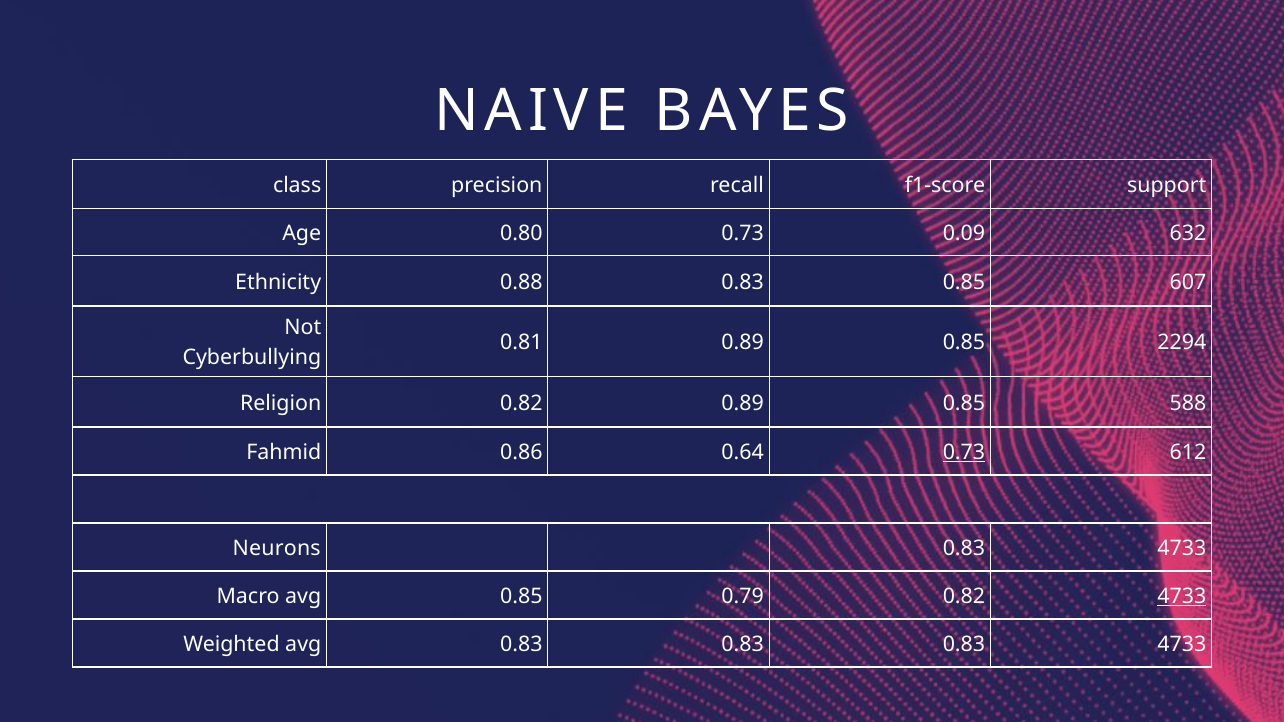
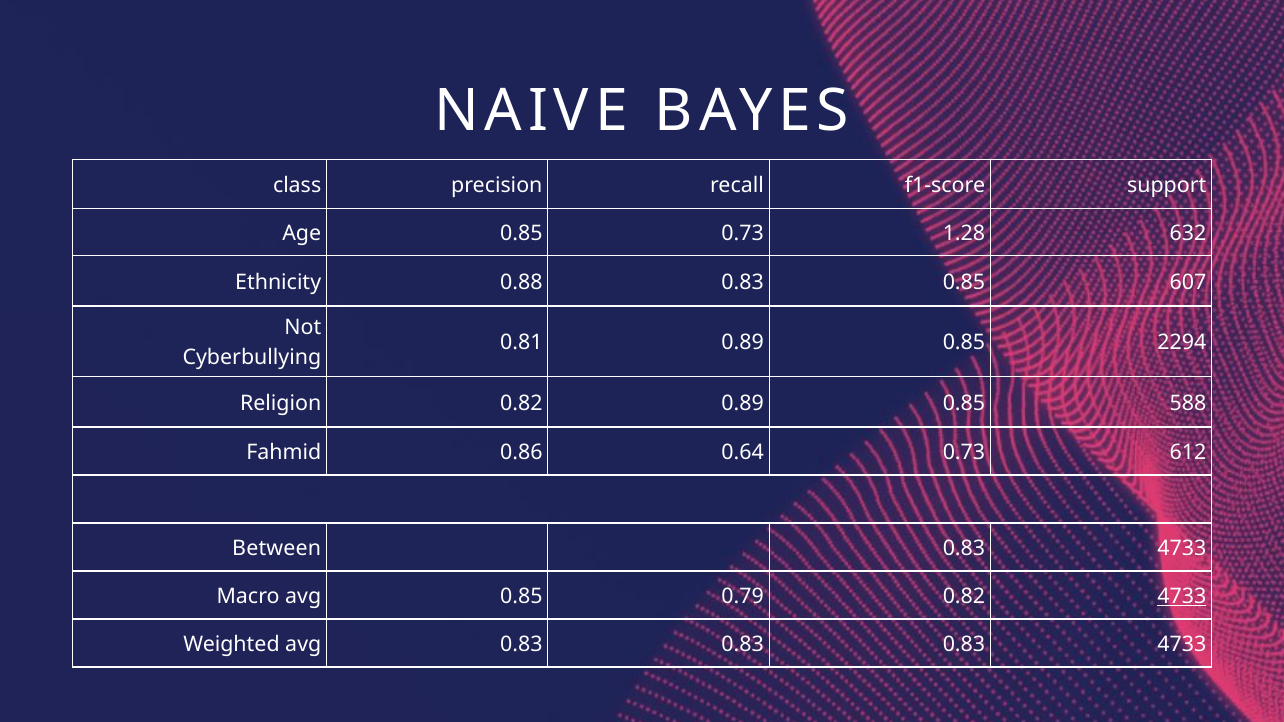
Age 0.80: 0.80 -> 0.85 (521, 234)
0.09: 0.09 -> 1.28 (964, 234)
0.73 underline: present -> none (964, 453)
Neurons: Neurons -> Between (277, 549)
